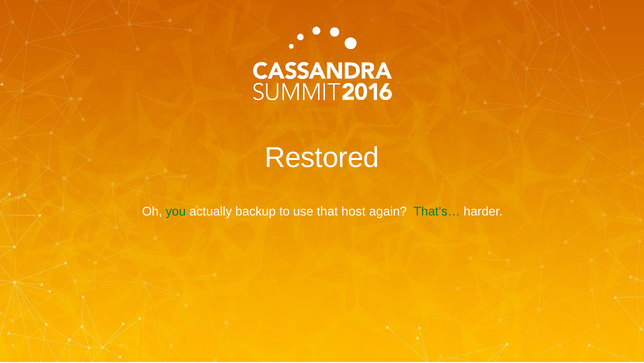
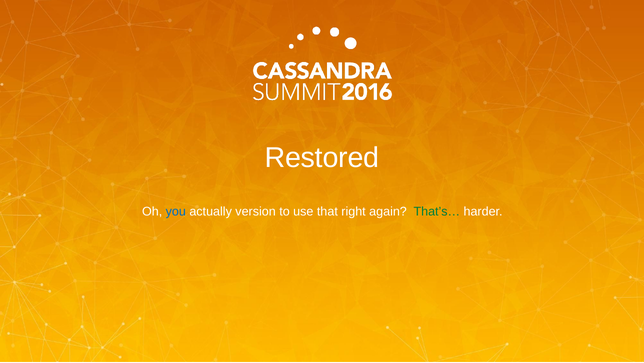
you colour: green -> blue (176, 211)
backup: backup -> version (256, 211)
host: host -> right (354, 211)
